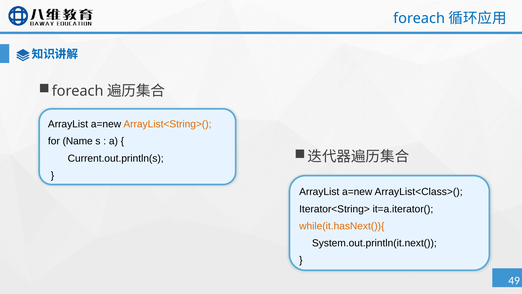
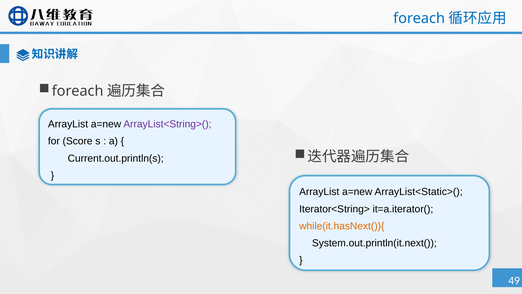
ArrayList<String>( colour: orange -> purple (167, 124)
Name: Name -> Score (78, 141)
ArrayList<Class>(: ArrayList<Class>( -> ArrayList<Static>( (419, 192)
